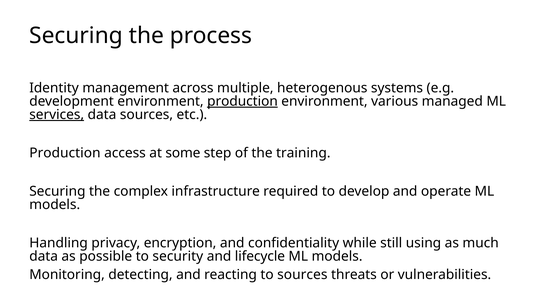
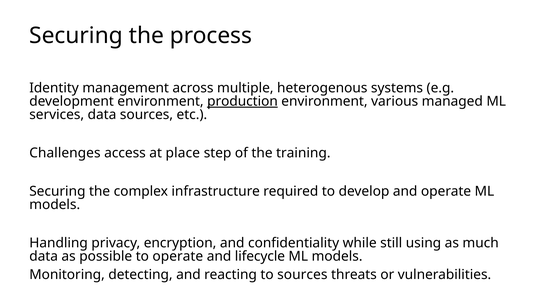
services underline: present -> none (57, 114)
Production: Production -> Challenges (65, 153)
some: some -> place (183, 153)
to security: security -> operate (178, 256)
